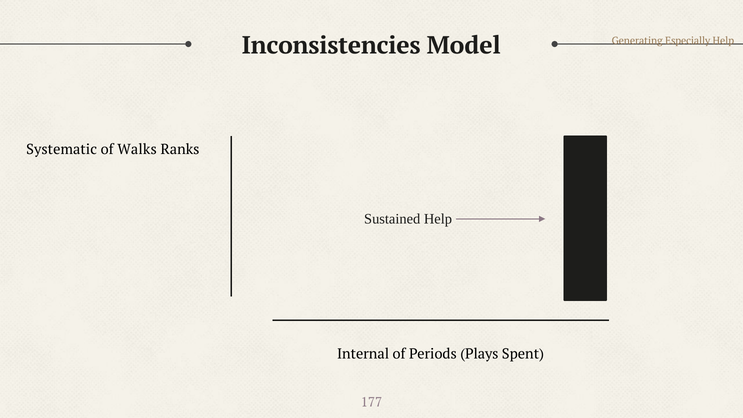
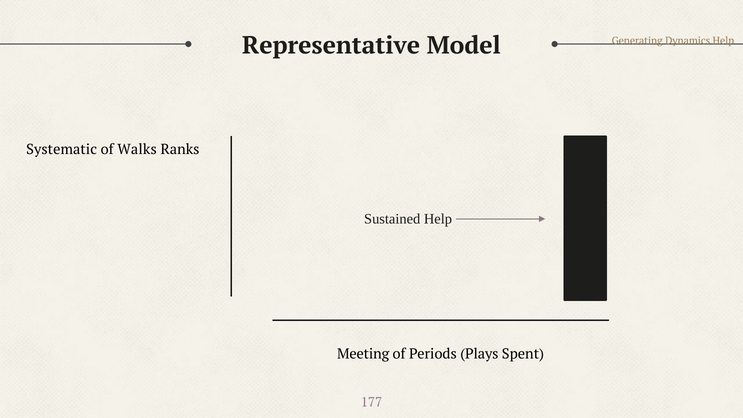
Inconsistencies: Inconsistencies -> Representative (331, 46)
Especially: Especially -> Dynamics (688, 41)
Internal: Internal -> Meeting (363, 354)
